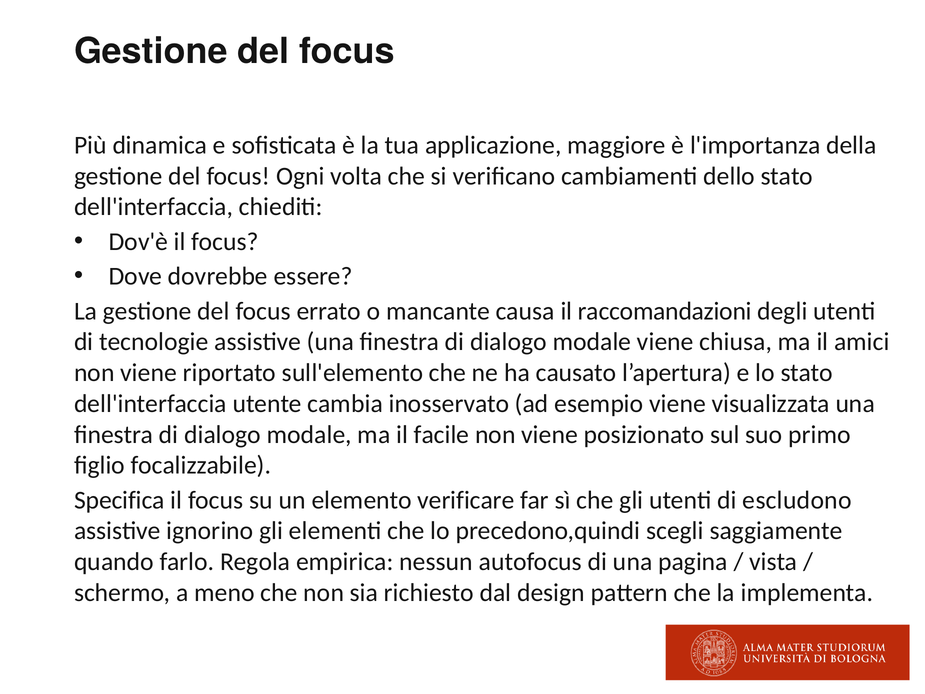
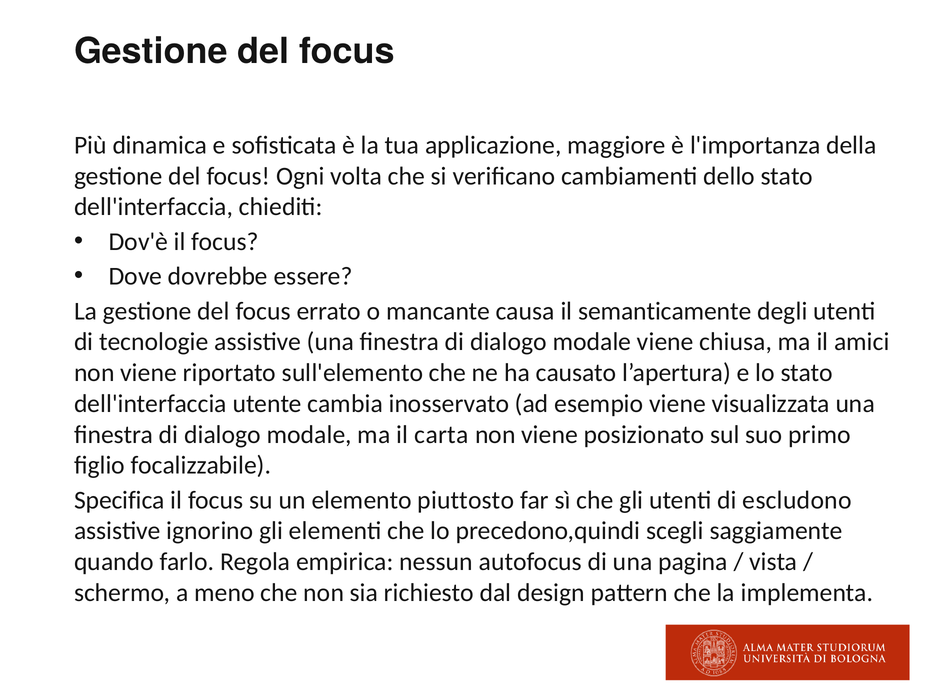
raccomandazioni: raccomandazioni -> semanticamente (665, 311)
facile: facile -> carta (441, 434)
verificare: verificare -> piuttosto (466, 500)
